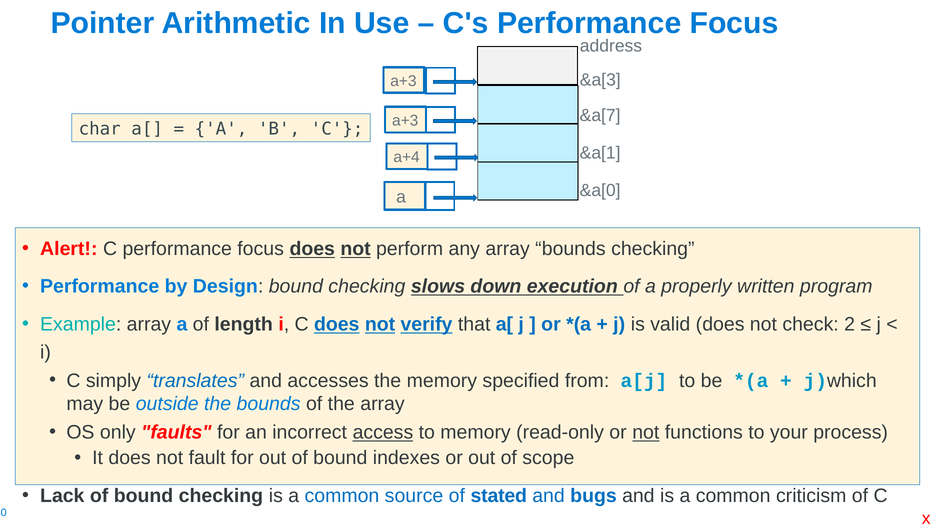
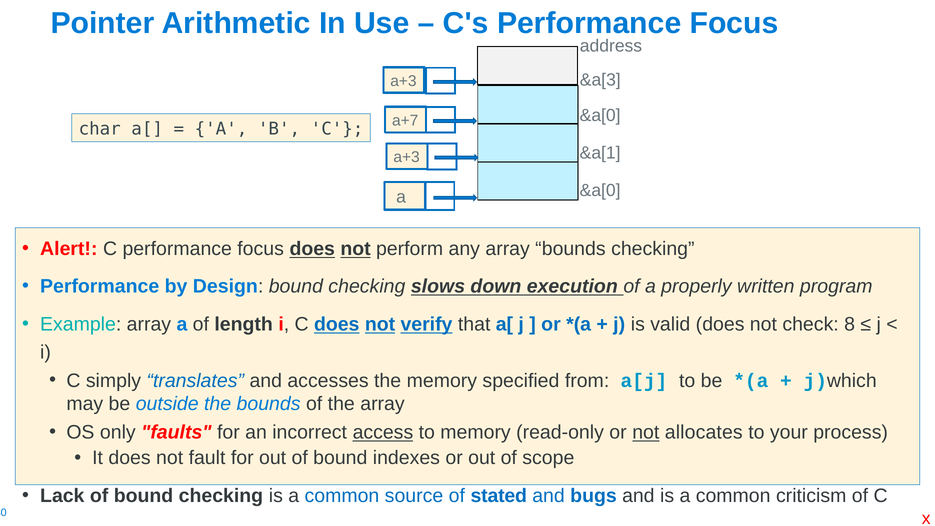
&a[7: &a[7 -> &a[0 (600, 115)
a+3: a+3 -> a+7 (405, 121)
a+4: a+4 -> a+3 (407, 157)
2: 2 -> 8 (850, 324)
functions: functions -> allocates (704, 432)
